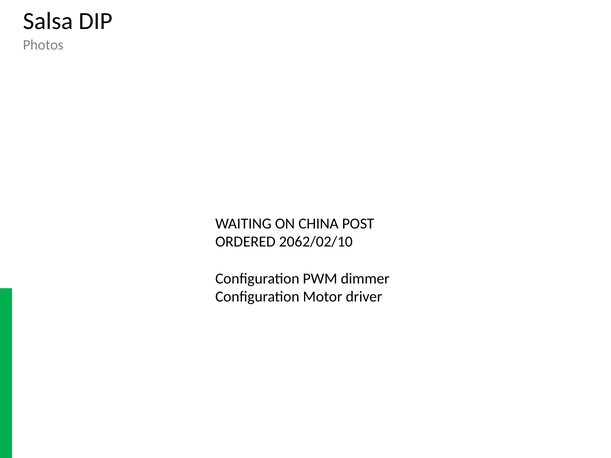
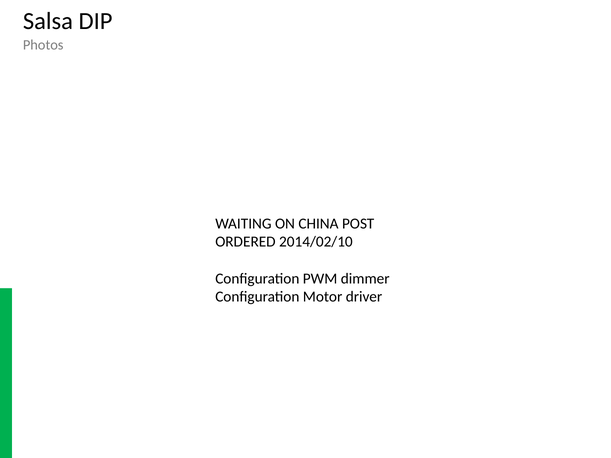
2062/02/10: 2062/02/10 -> 2014/02/10 (316, 242)
